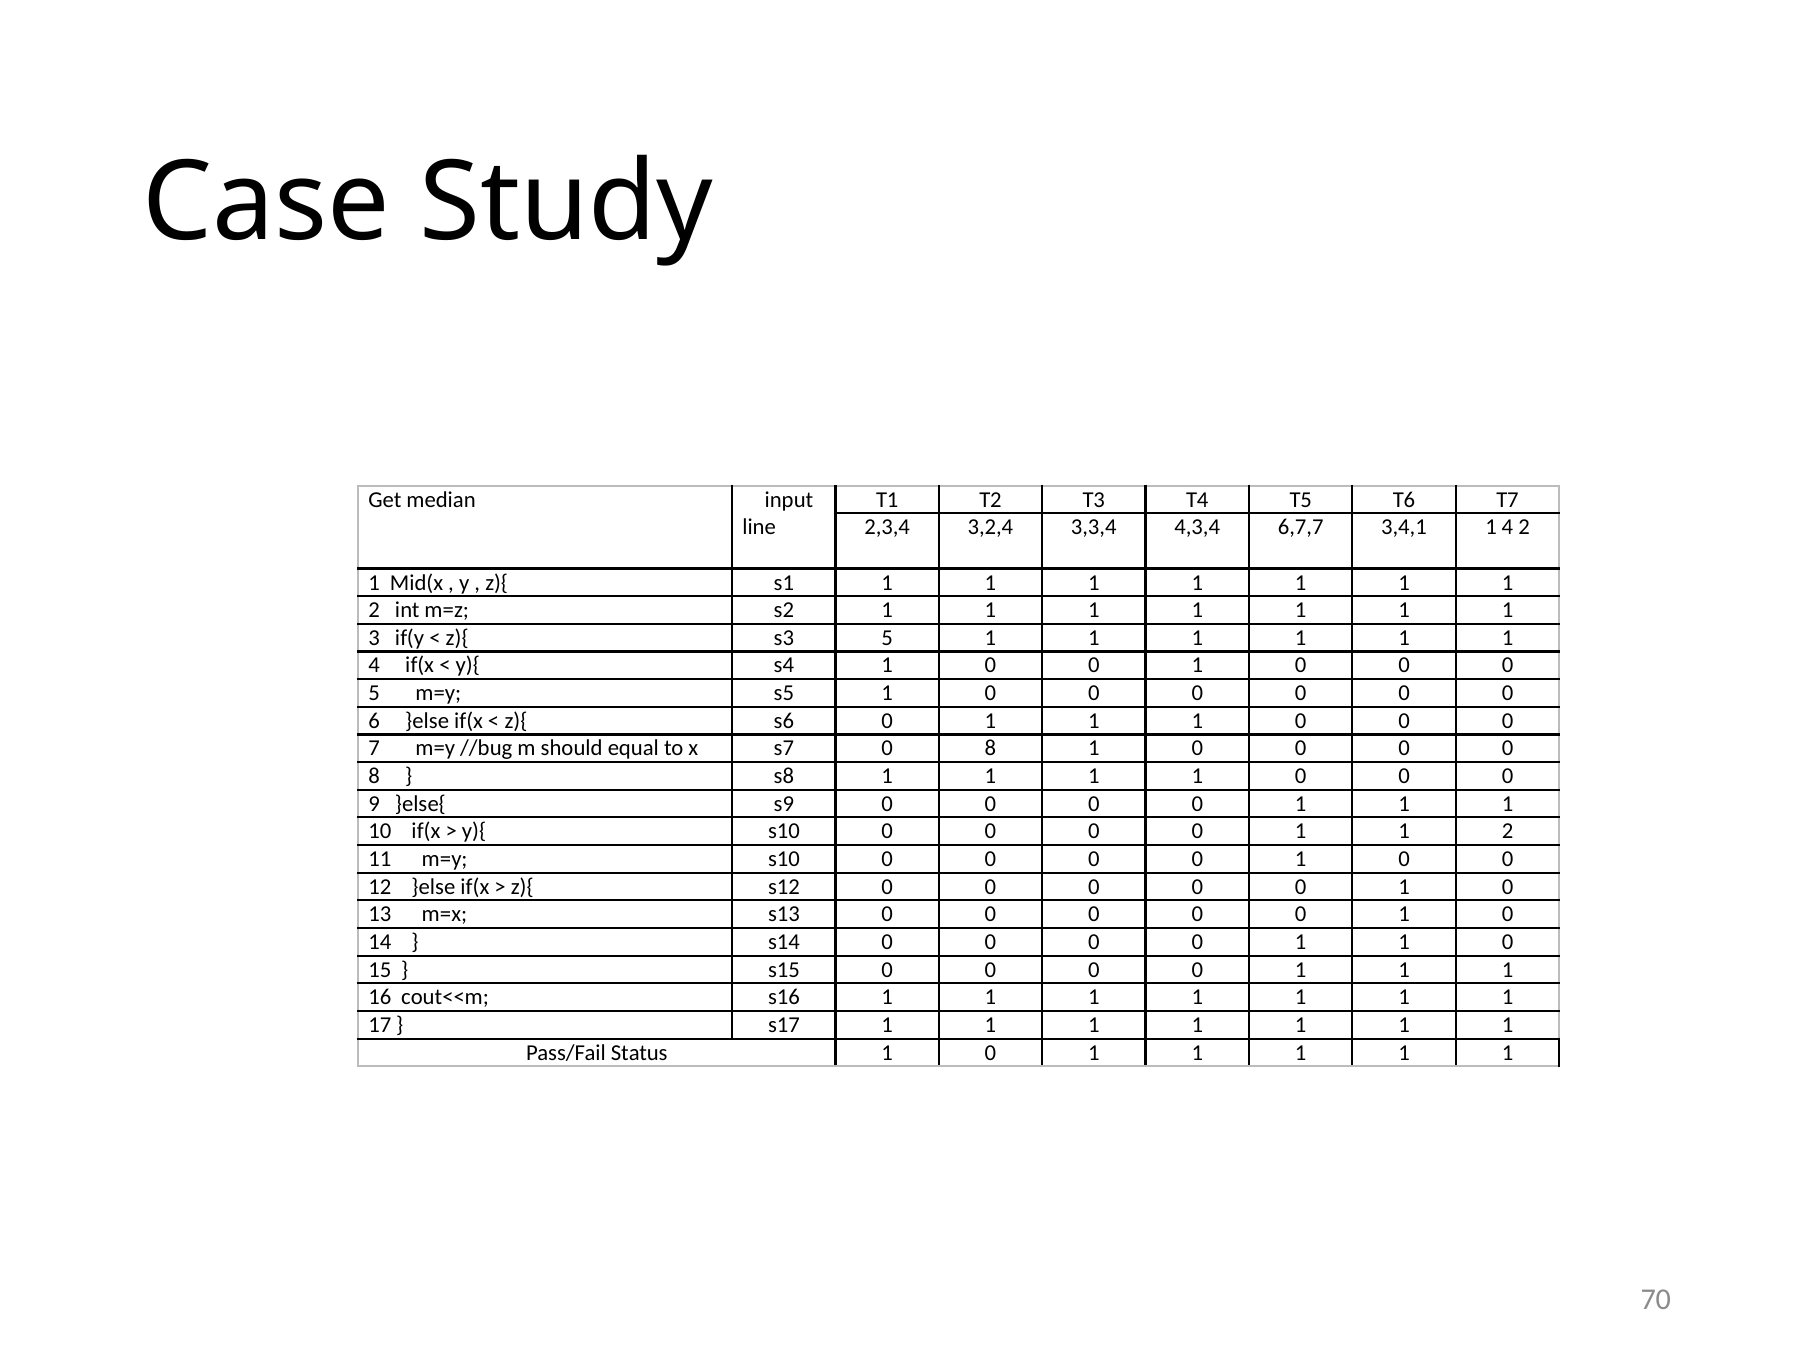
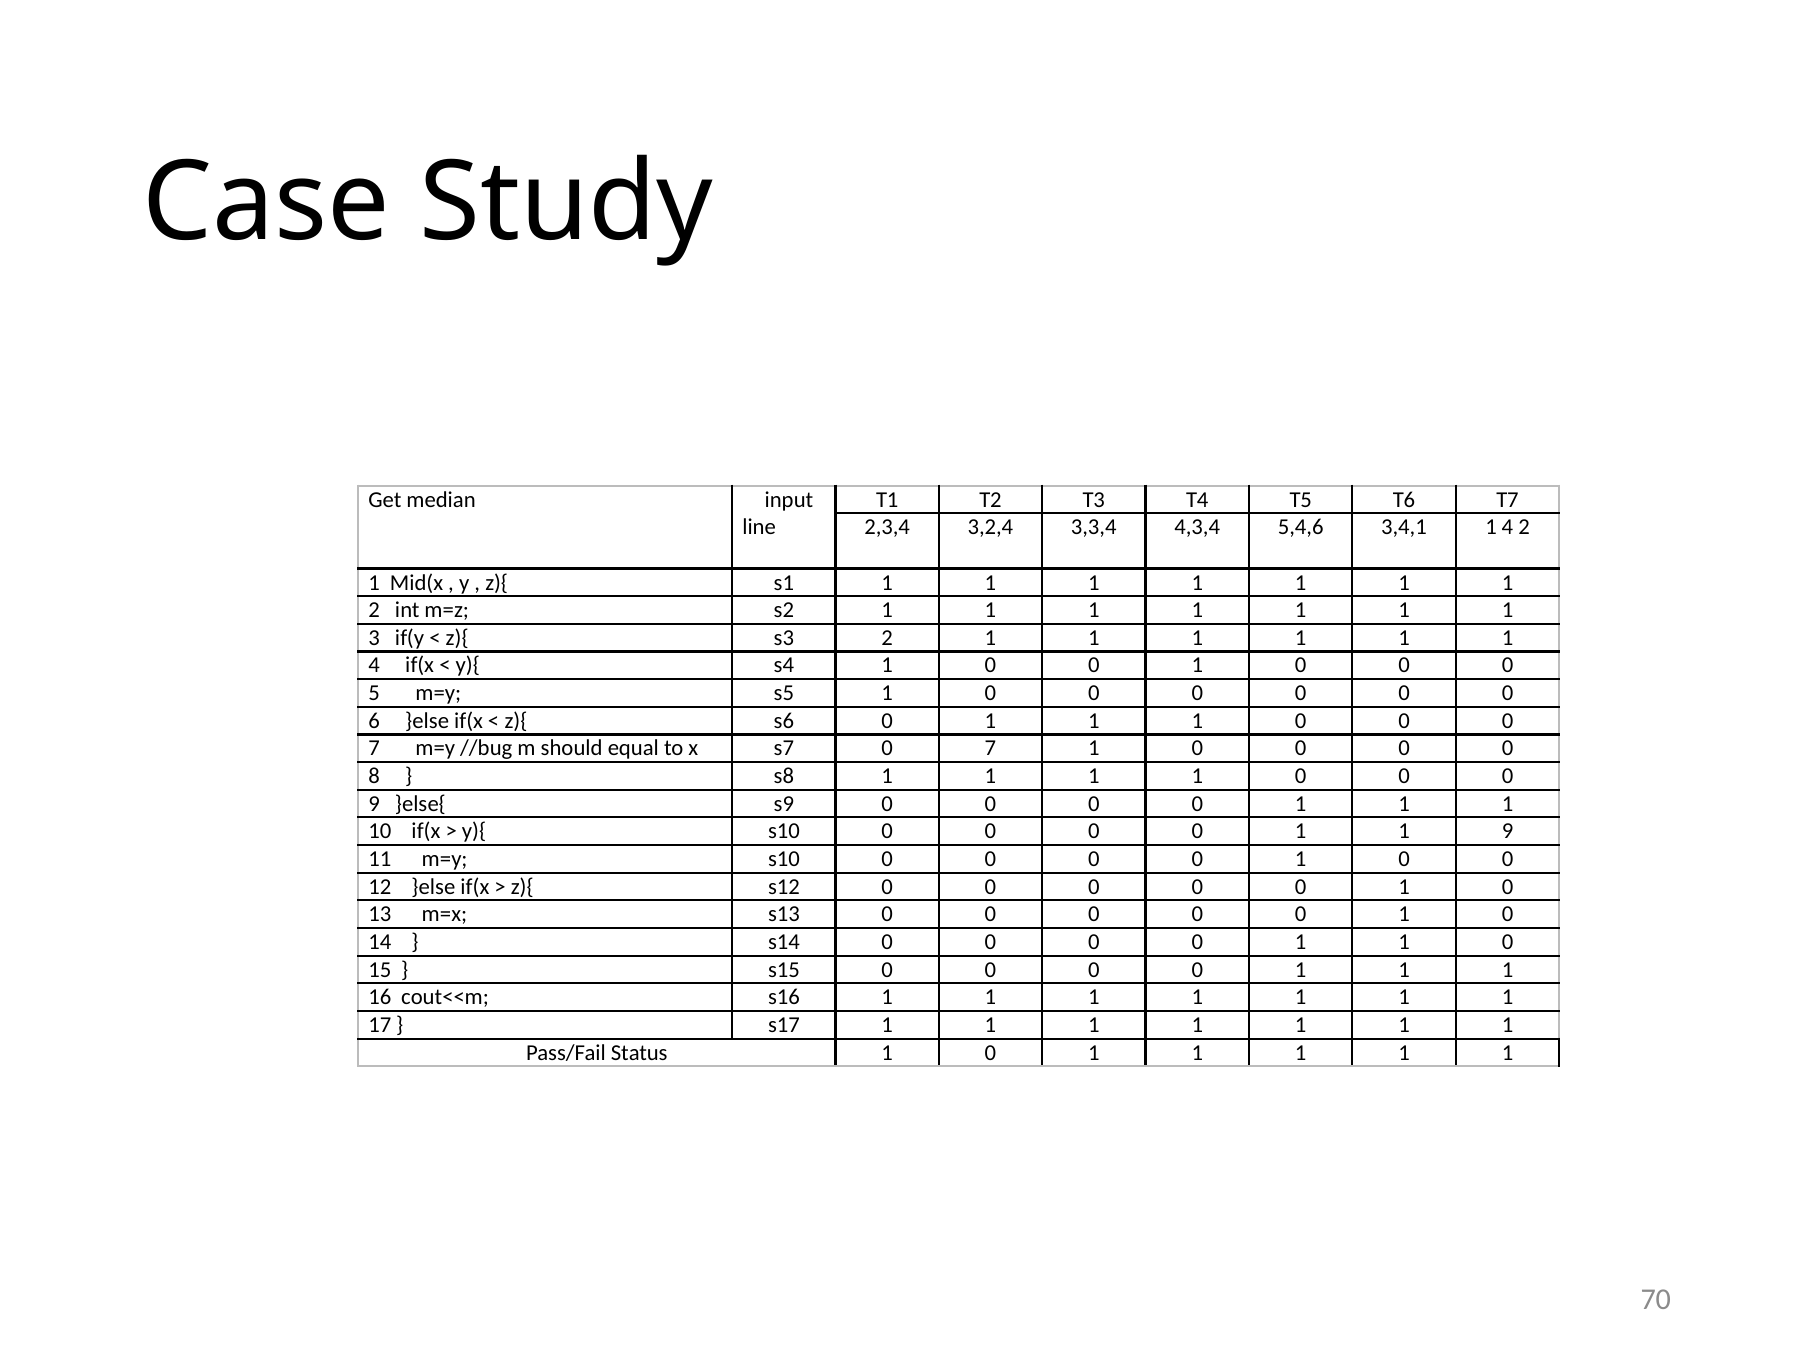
6,7,7: 6,7,7 -> 5,4,6 (1301, 527)
s3 5: 5 -> 2 (887, 638)
s7 0 8: 8 -> 7 (990, 748)
0 1 1 2: 2 -> 9 (1508, 831)
